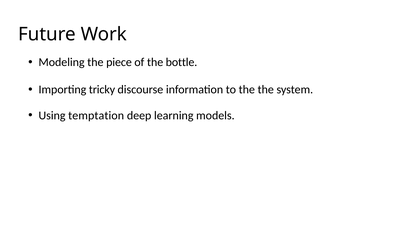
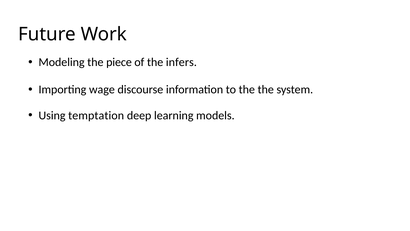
bottle: bottle -> infers (181, 62)
tricky: tricky -> wage (102, 89)
